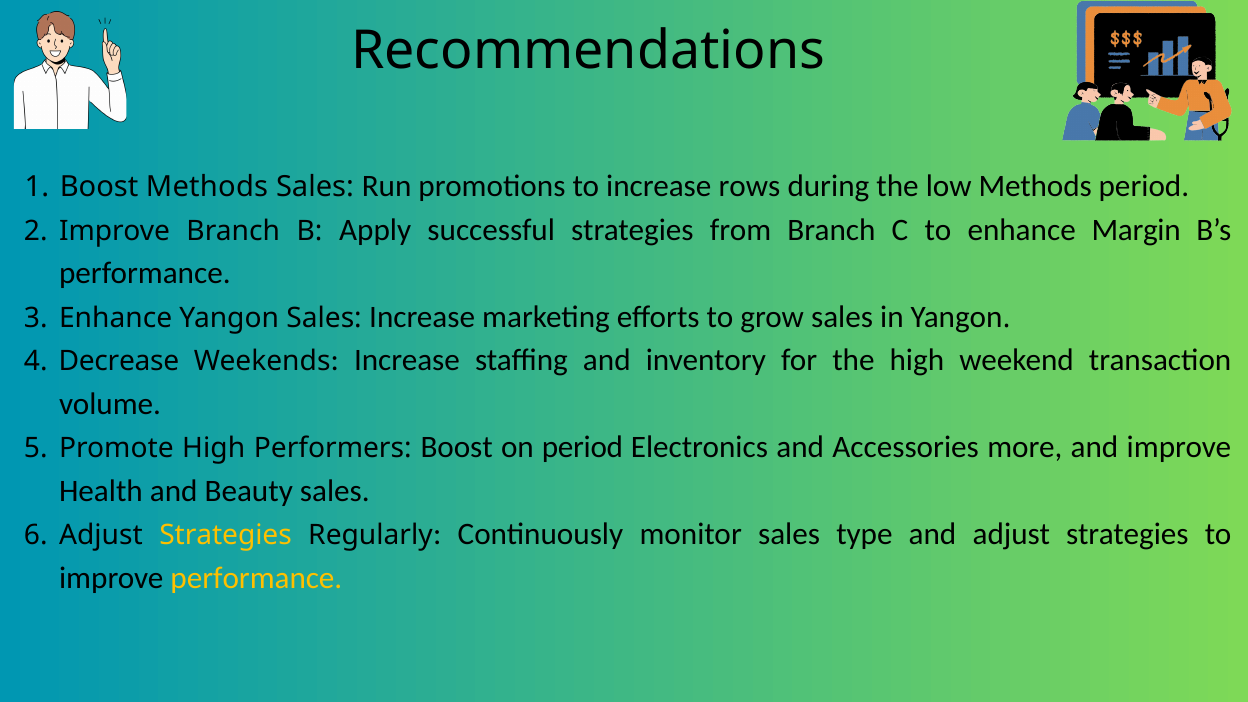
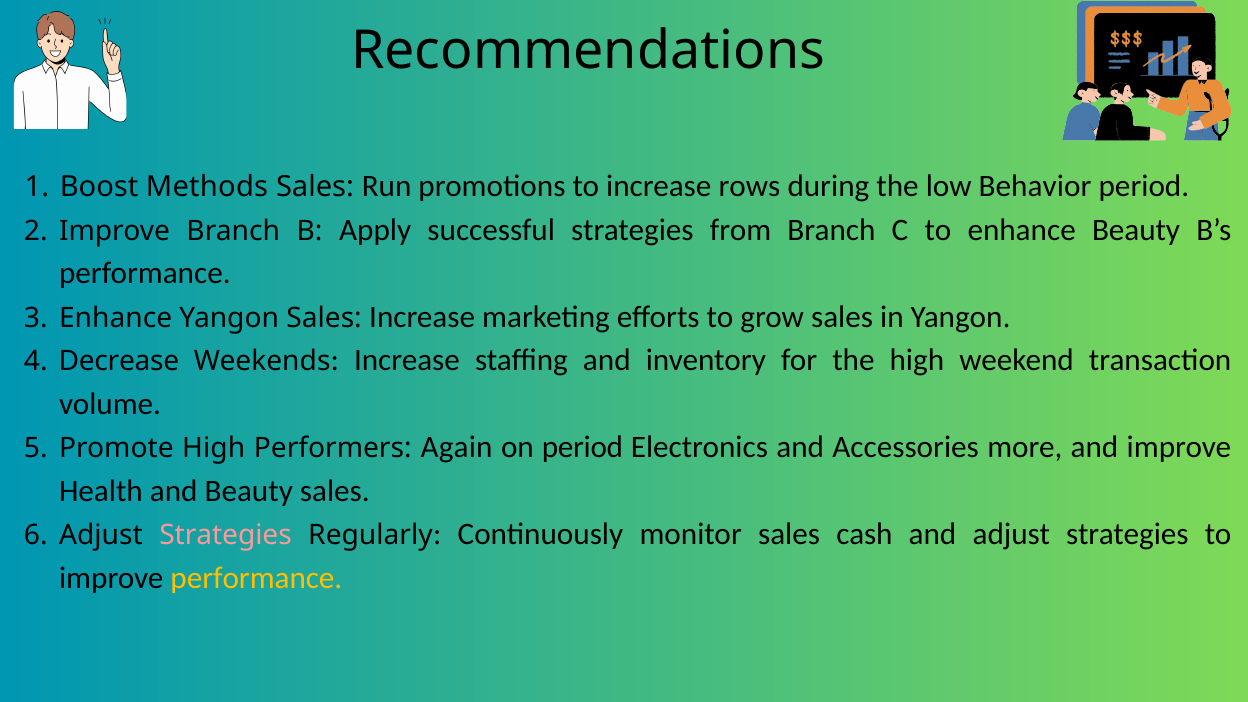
low Methods: Methods -> Behavior (1035, 186)
enhance Margin: Margin -> Beauty (1136, 230)
Performers Boost: Boost -> Again (457, 447)
Strategies colour: yellow -> pink (226, 535)
type: type -> cash (864, 534)
